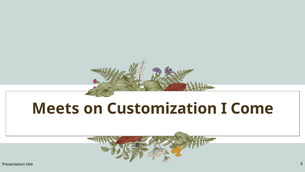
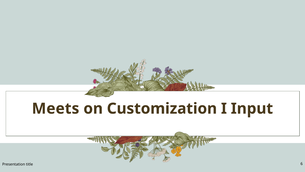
Come: Come -> Input (252, 108)
